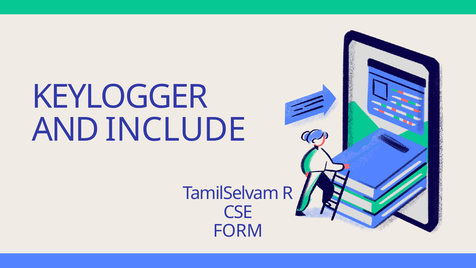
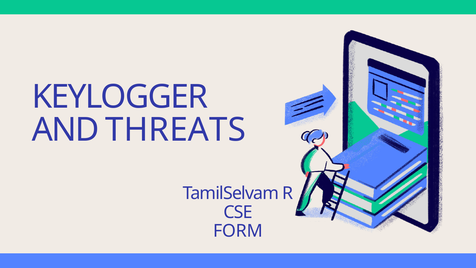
INCLUDE: INCLUDE -> THREATS (176, 130)
